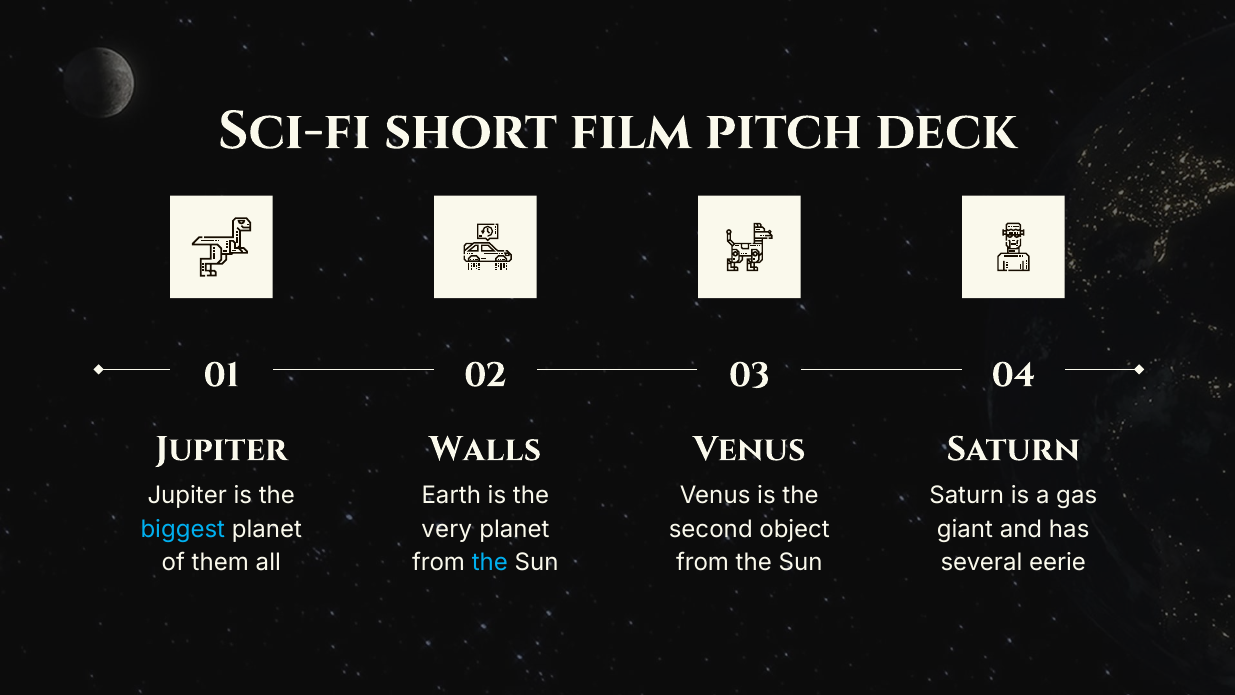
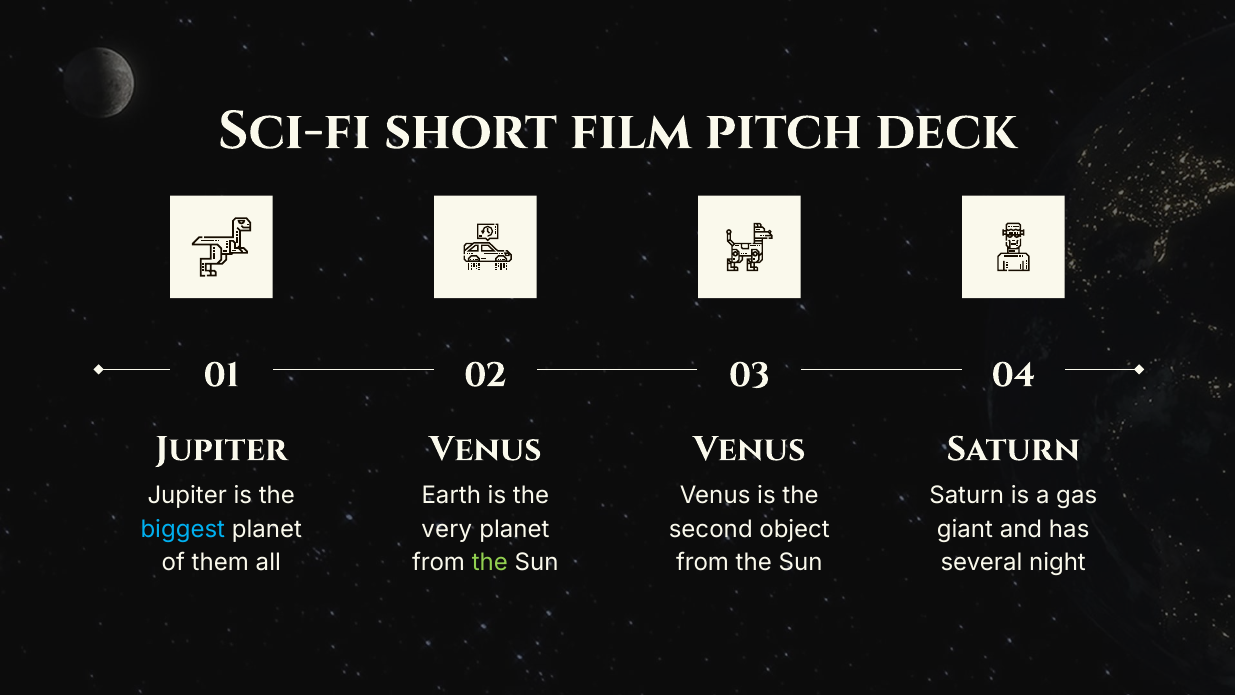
Walls: Walls -> Venus (485, 449)
the colour: light blue -> light green (490, 562)
eerie: eerie -> night (1057, 562)
